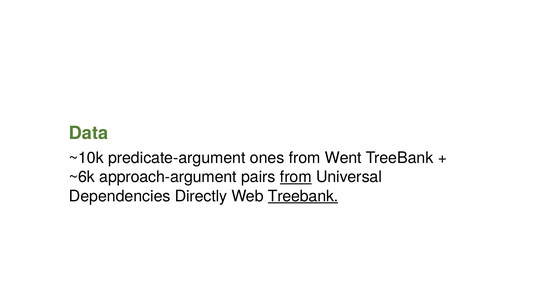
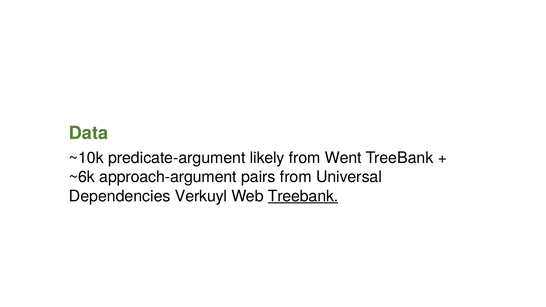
ones: ones -> likely (267, 158)
from underline: present -> none (296, 177)
Directly: Directly -> Verkuyl (201, 196)
